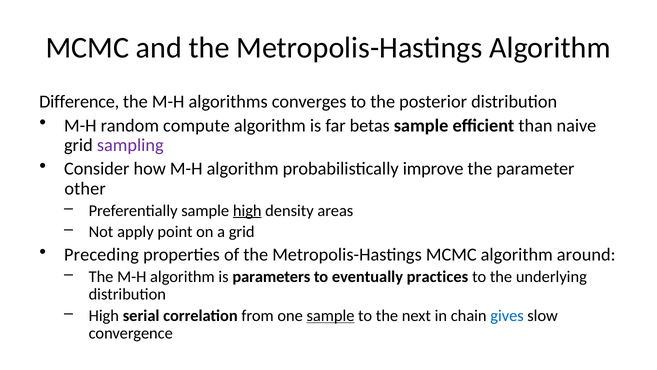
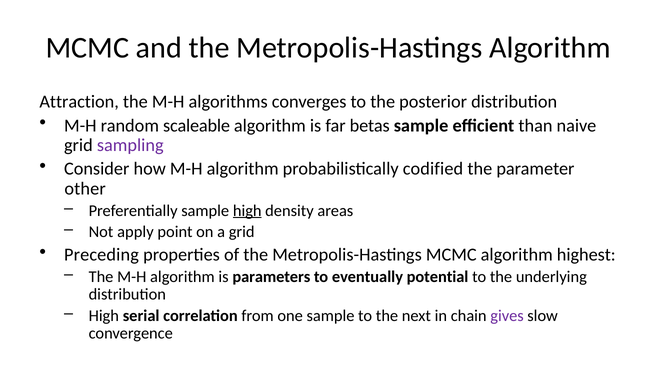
Difference: Difference -> Attraction (79, 102)
compute: compute -> scaleable (197, 125)
improve: improve -> codified (433, 169)
around: around -> highest (586, 254)
practices: practices -> potential (438, 276)
sample underline: present -> none (330, 315)
gives colour: blue -> purple (507, 315)
